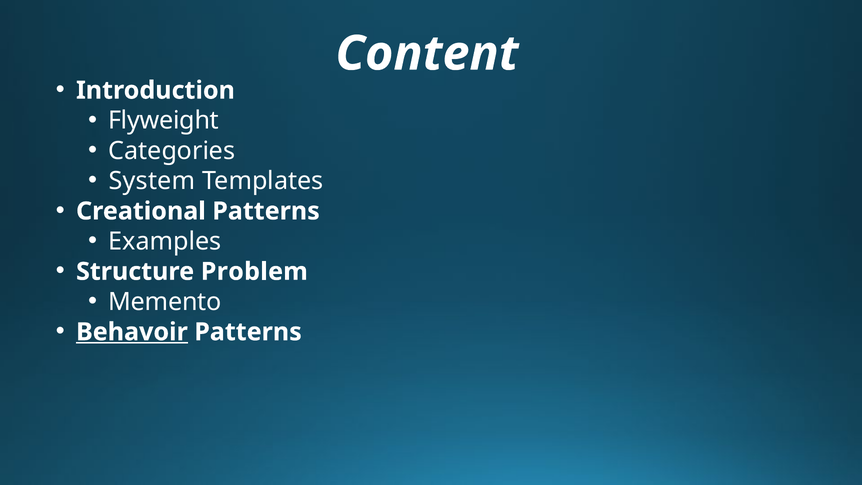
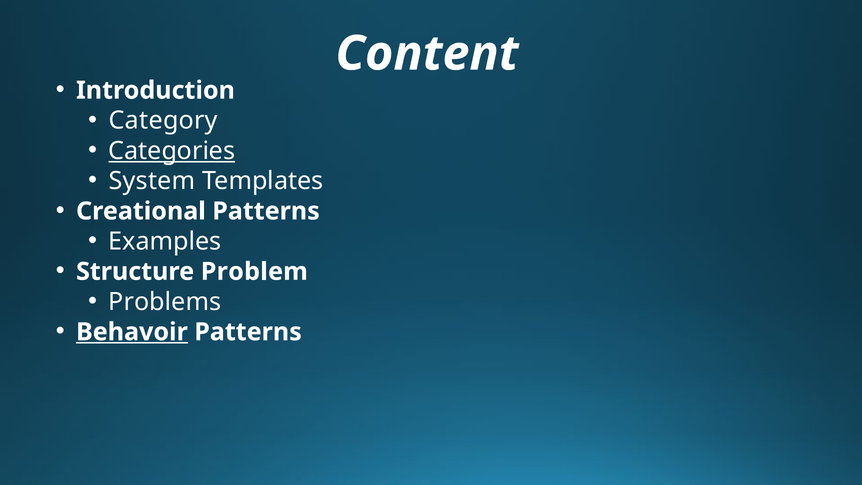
Flyweight: Flyweight -> Category (163, 121)
Categories underline: none -> present (172, 151)
Memento: Memento -> Problems (165, 302)
